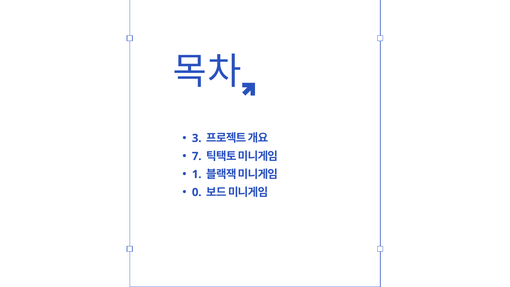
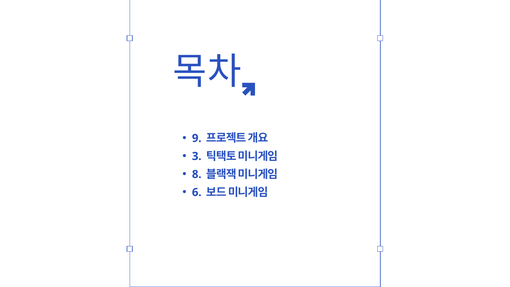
3: 3 -> 9 (197, 138)
7: 7 -> 3 (197, 156)
1: 1 -> 8 (197, 174)
0: 0 -> 6 (197, 192)
